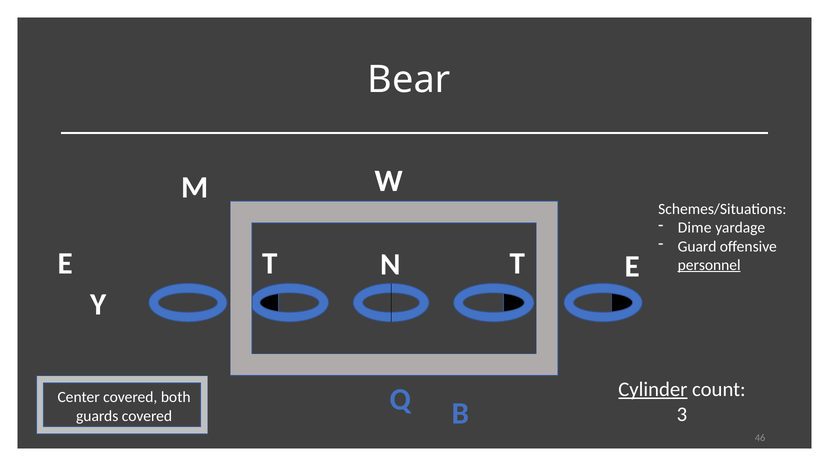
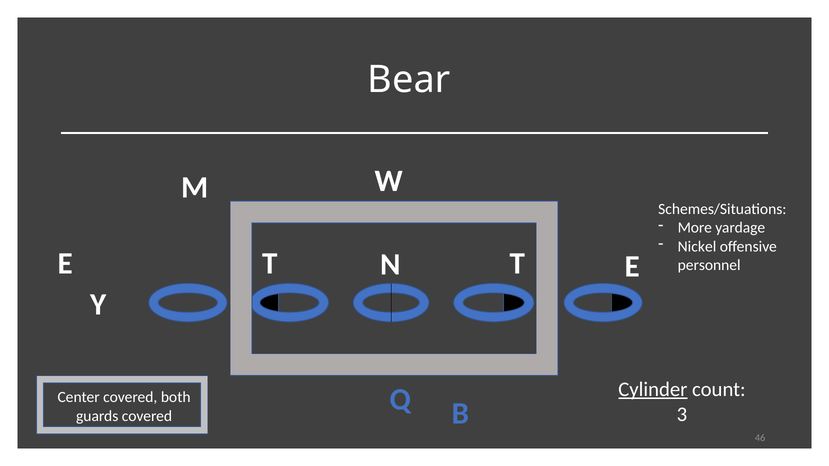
Dime: Dime -> More (695, 228)
Guard: Guard -> Nickel (697, 247)
personnel underline: present -> none (709, 265)
